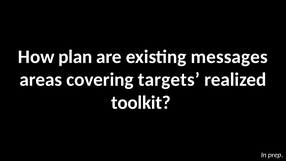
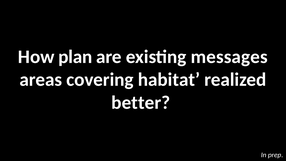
targets: targets -> habitat (169, 80)
toolkit: toolkit -> better (141, 102)
